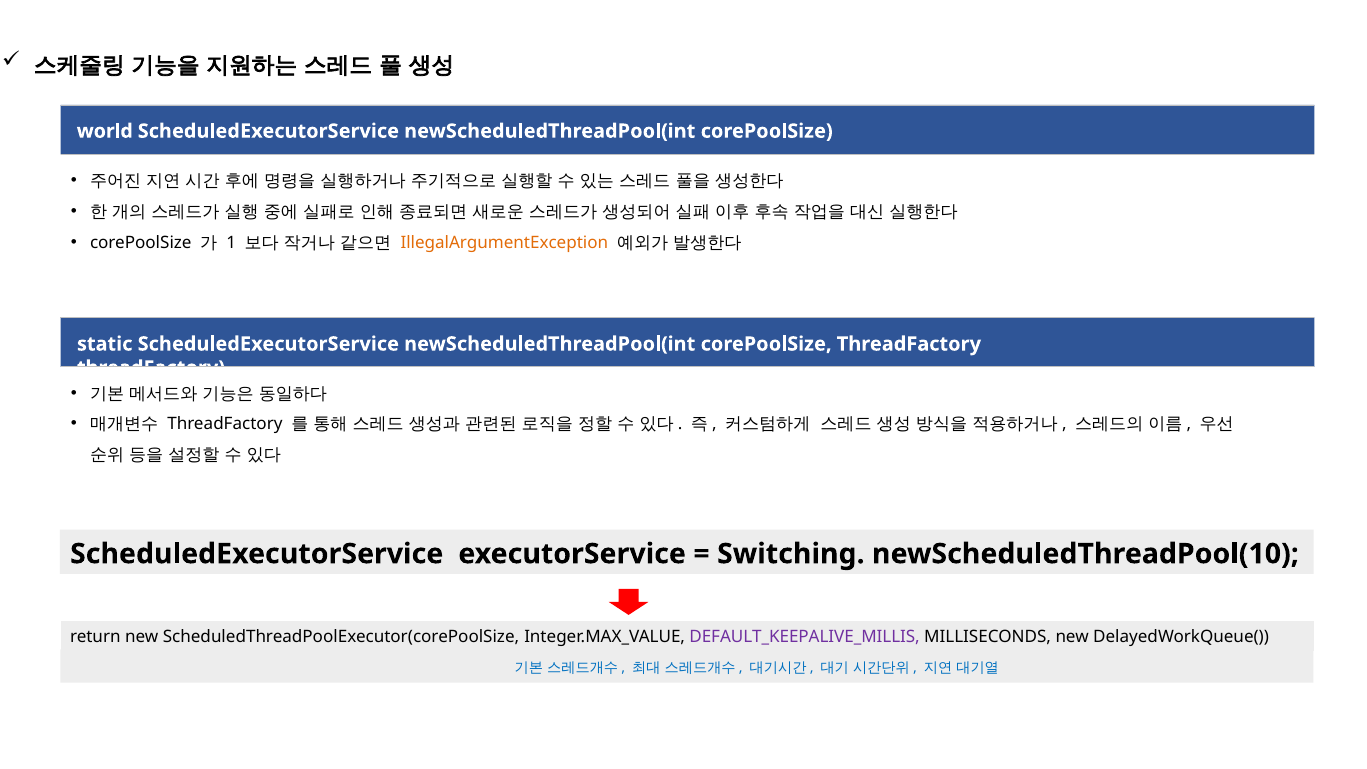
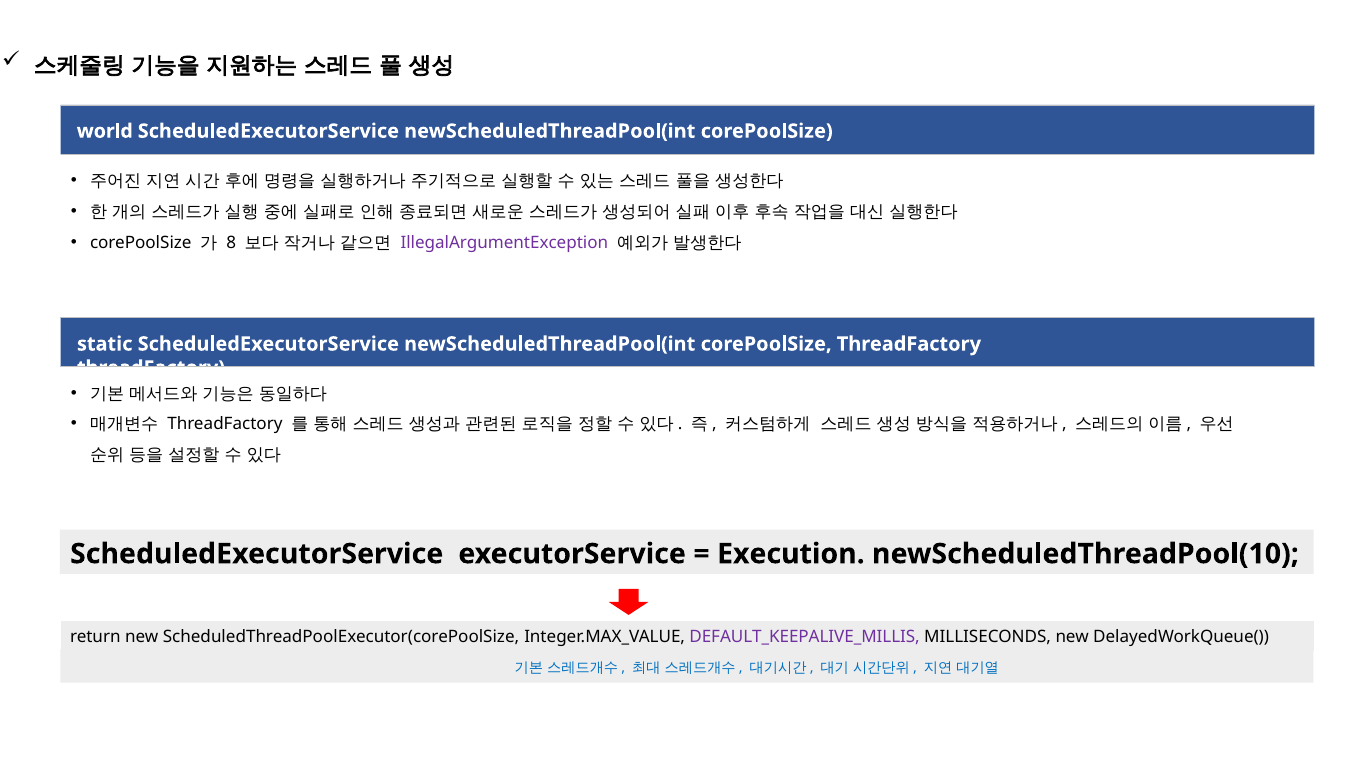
1: 1 -> 8 (231, 243)
IllegalArgumentException colour: orange -> purple (504, 243)
Switching: Switching -> Execution (791, 554)
